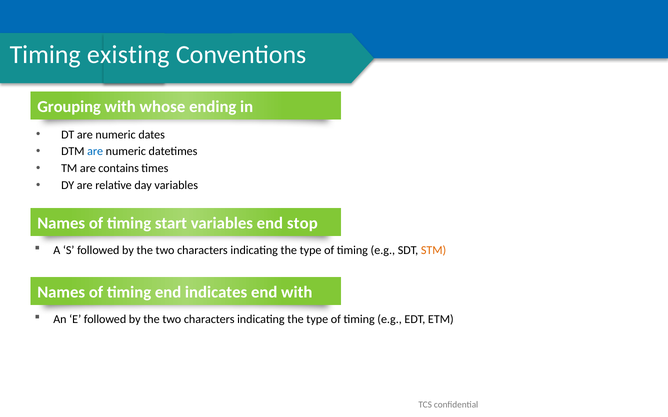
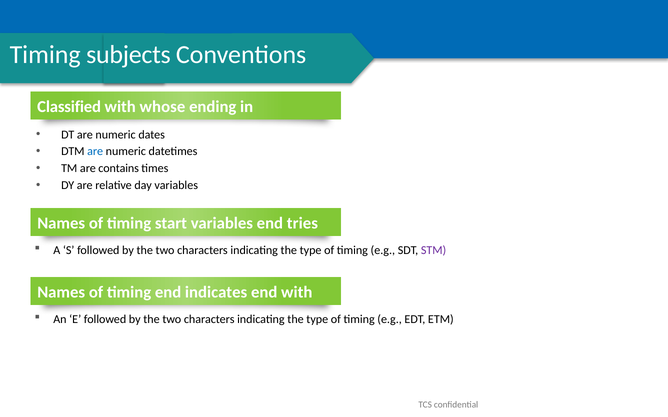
existing: existing -> subjects (128, 55)
Grouping: Grouping -> Classified (69, 107)
stop: stop -> tries (302, 224)
STM colour: orange -> purple (434, 251)
